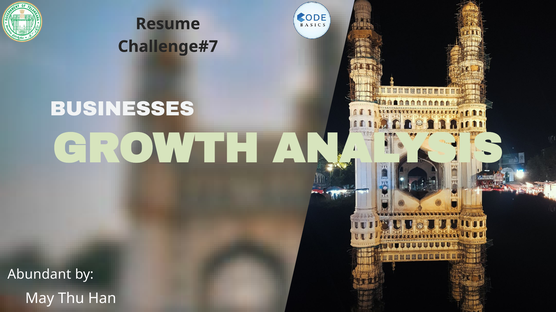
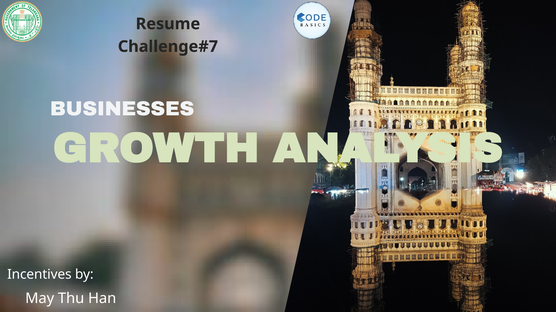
Abundant: Abundant -> Incentives (39, 275)
